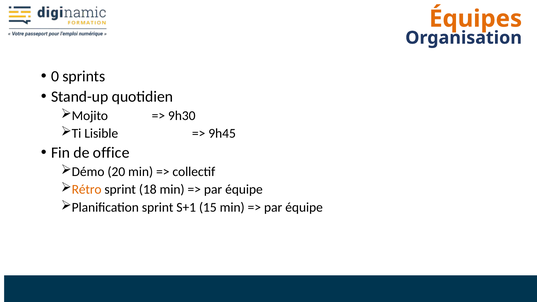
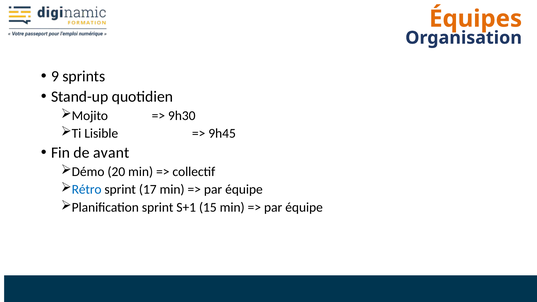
0: 0 -> 9 (55, 76)
office: office -> avant (111, 153)
Rétro colour: orange -> blue (87, 189)
18: 18 -> 17 (148, 189)
